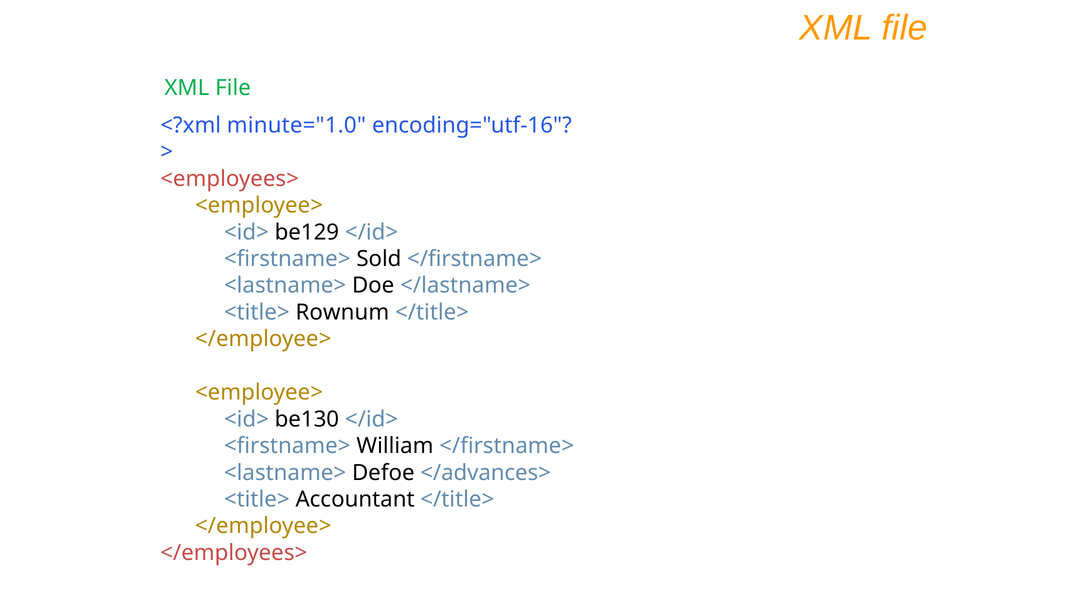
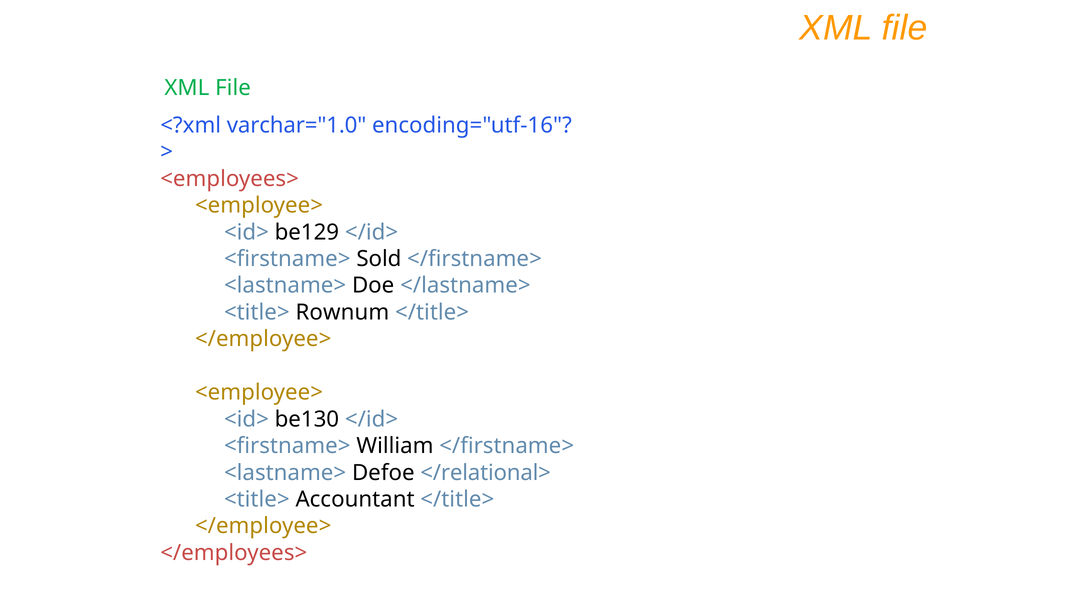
minute="1.0: minute="1.0 -> varchar="1.0 (297, 125)
</advances>: </advances> -> </relational> (486, 473)
